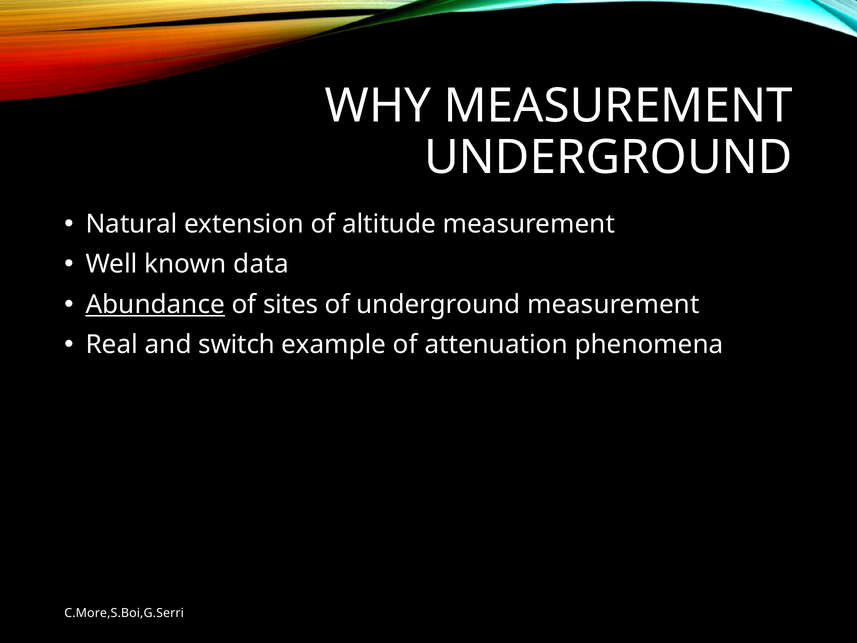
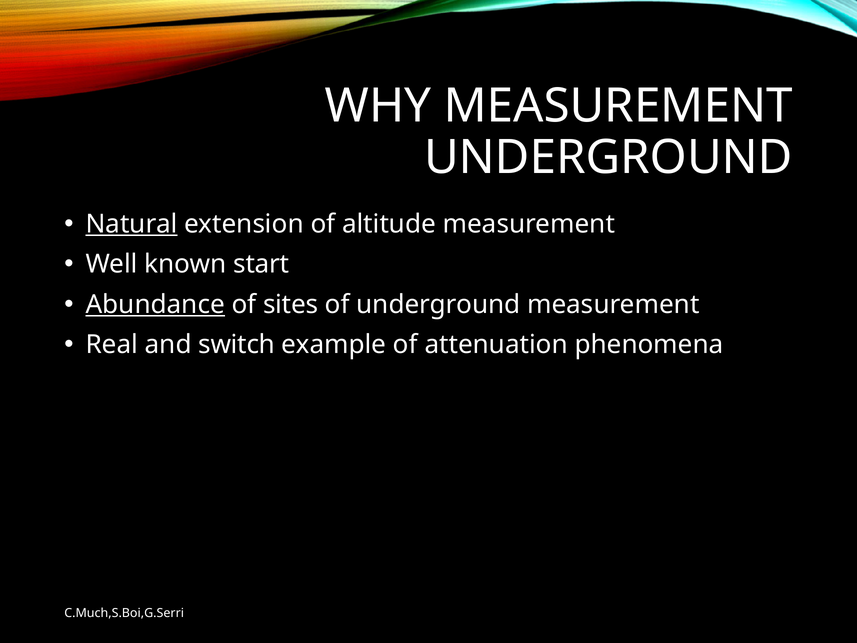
Natural underline: none -> present (132, 224)
data: data -> start (261, 264)
C.More,S.Boi,G.Serri: C.More,S.Boi,G.Serri -> C.Much,S.Boi,G.Serri (124, 613)
